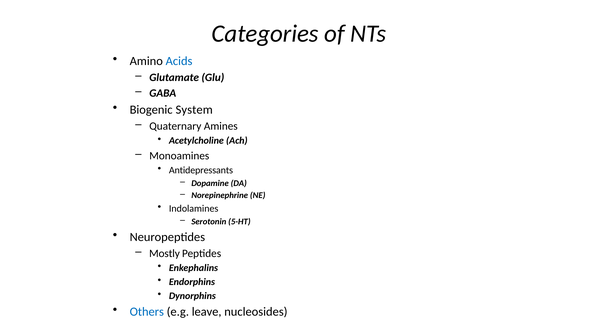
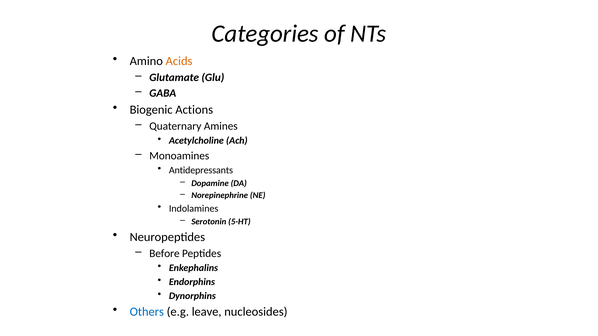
Acids colour: blue -> orange (179, 61)
System: System -> Actions (194, 110)
Mostly: Mostly -> Before (164, 254)
